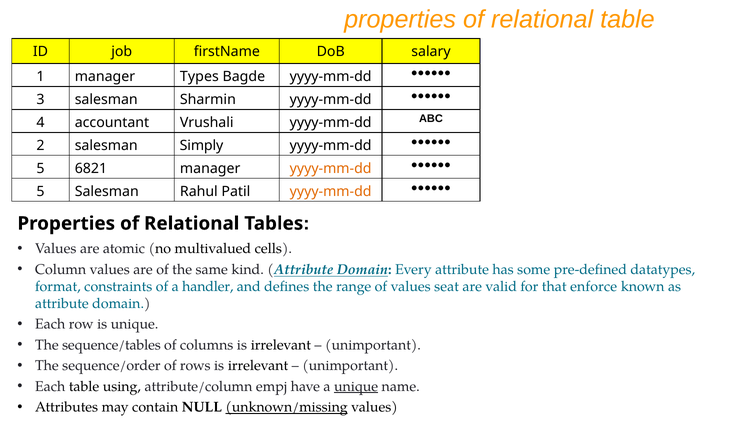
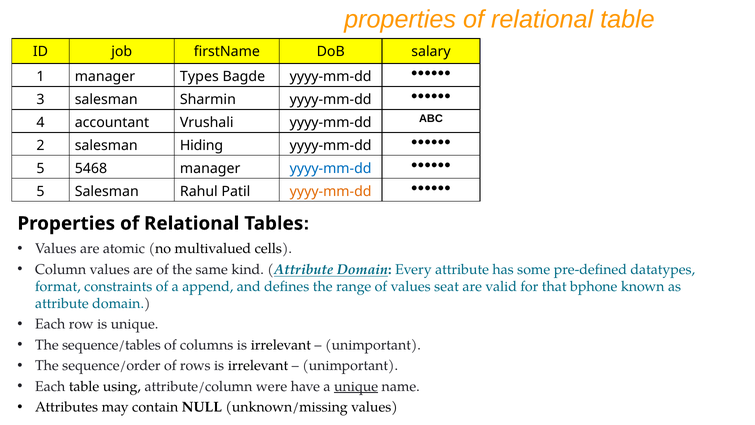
Simply: Simply -> Hiding (202, 146)
6821: 6821 -> 5468 (91, 169)
yyyy-mm-dd colour: orange -> blue (331, 169)
handler: handler -> append (208, 286)
enforce: enforce -> bphone (594, 286)
empj: empj -> were (272, 386)
unknown/missing underline: present -> none (287, 407)
